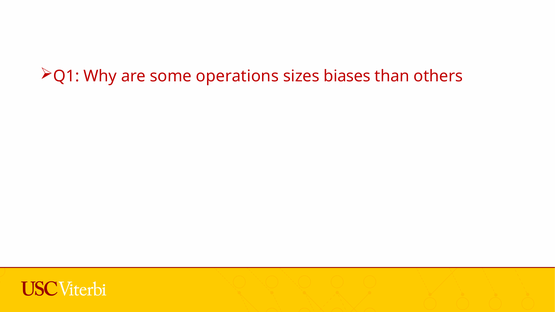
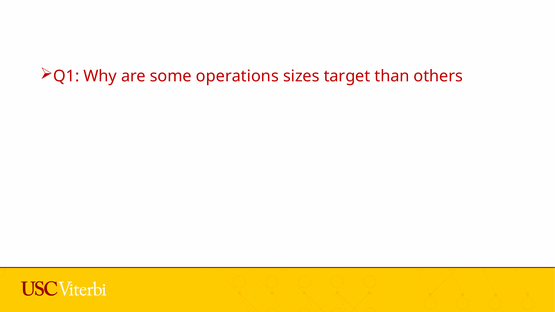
biases: biases -> target (347, 76)
